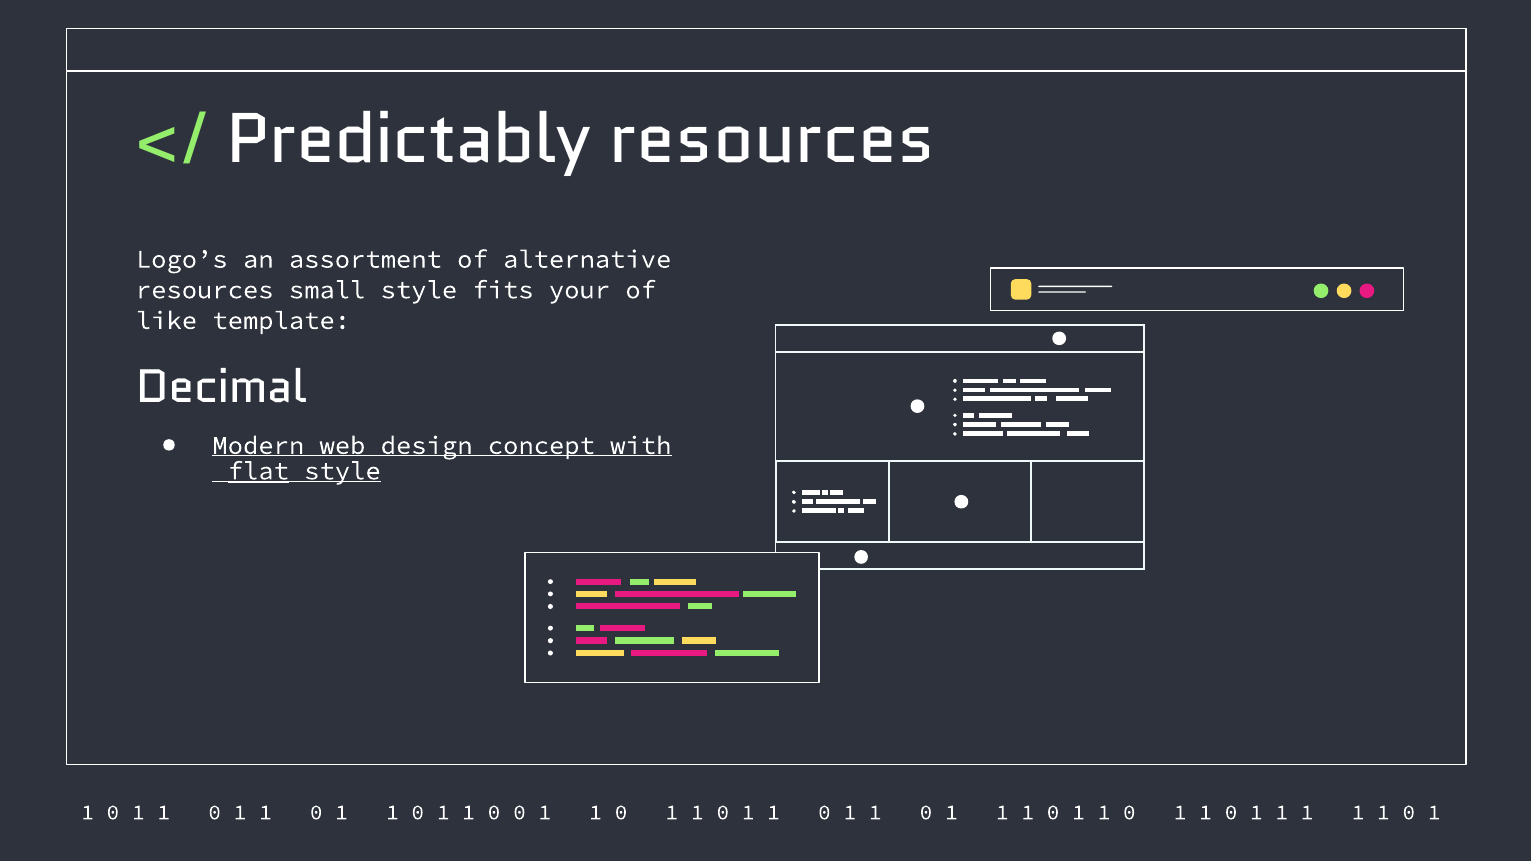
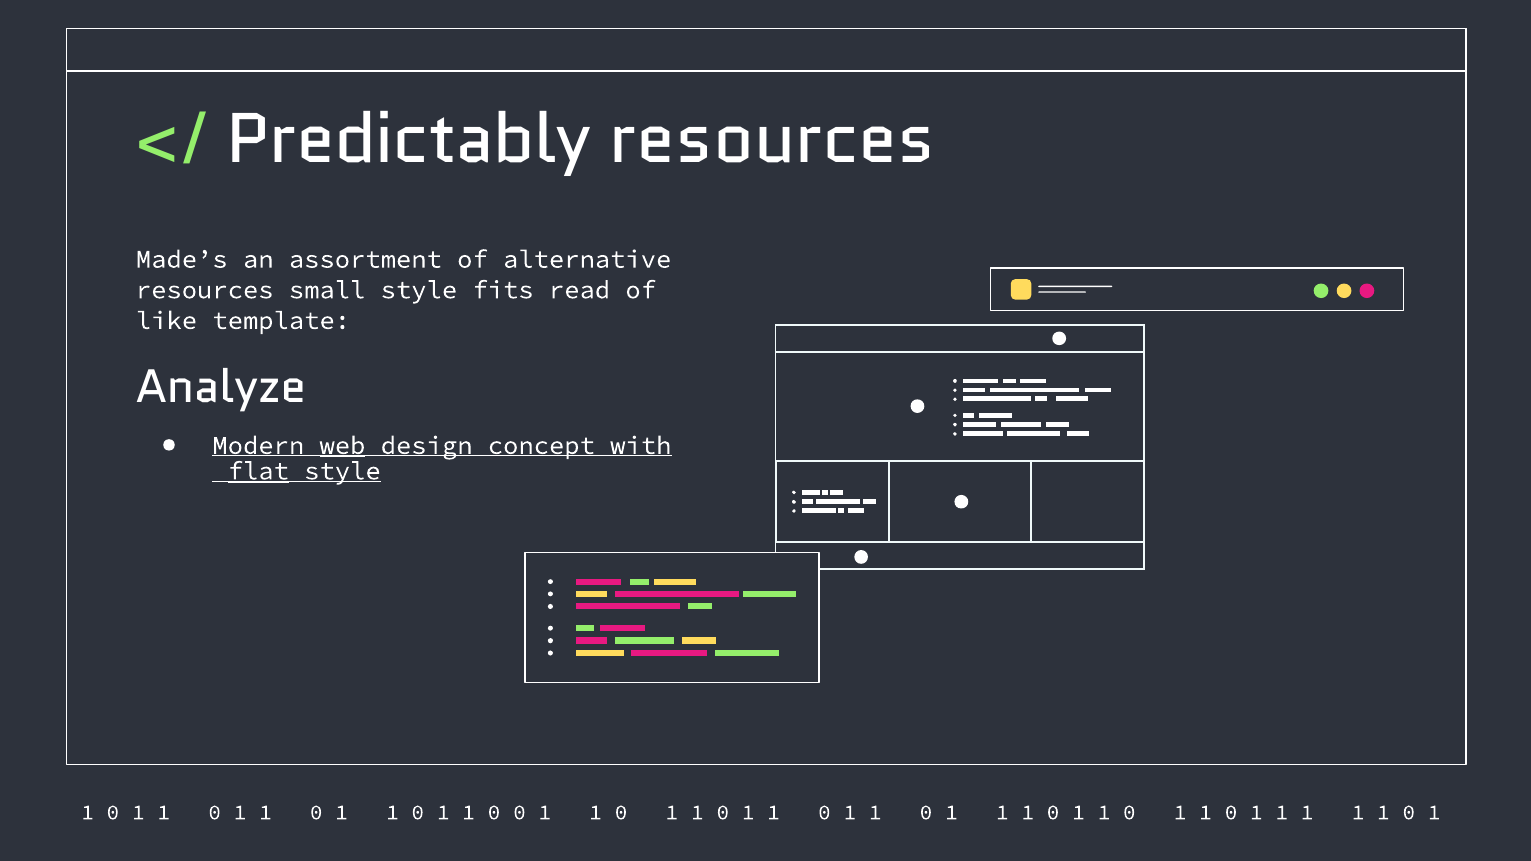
Logo’s: Logo’s -> Made’s (182, 259)
your: your -> read (580, 290)
Decimal: Decimal -> Analyze (221, 387)
web underline: none -> present (342, 446)
